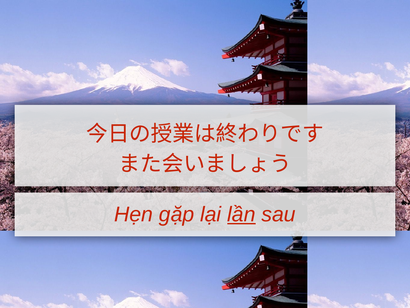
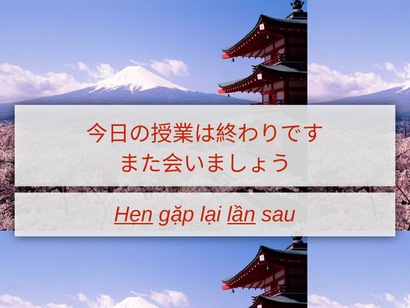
Hẹn underline: none -> present (134, 214)
